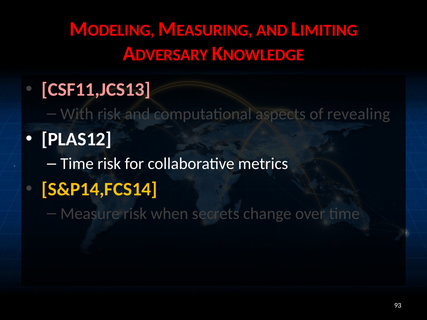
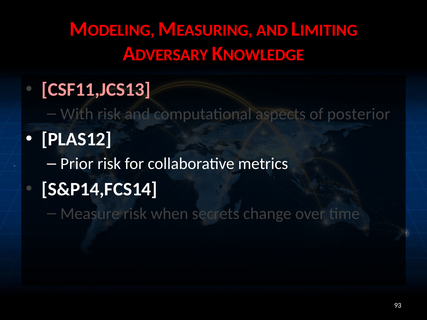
revealing: revealing -> posterior (359, 114)
Time: Time -> Prior (77, 164)
S&P14,FCS14 colour: yellow -> white (100, 189)
